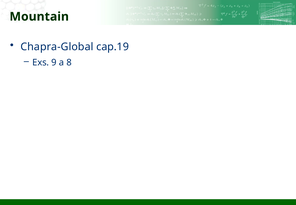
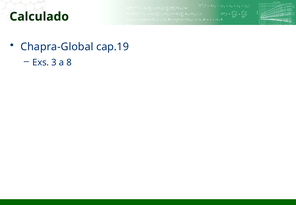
Mountain: Mountain -> Calculado (39, 17)
9: 9 -> 3 (54, 63)
